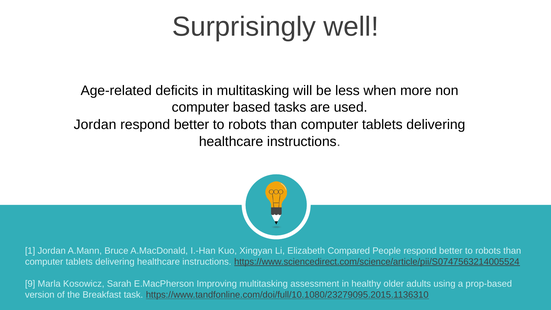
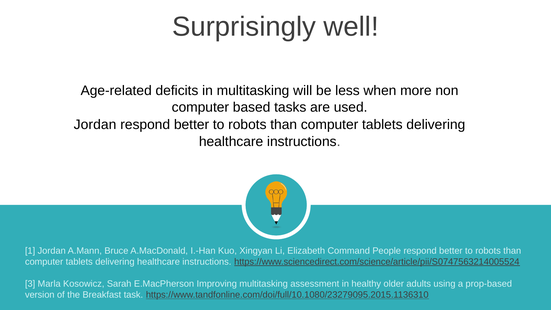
Compared: Compared -> Command (349, 251)
9: 9 -> 3 (30, 284)
